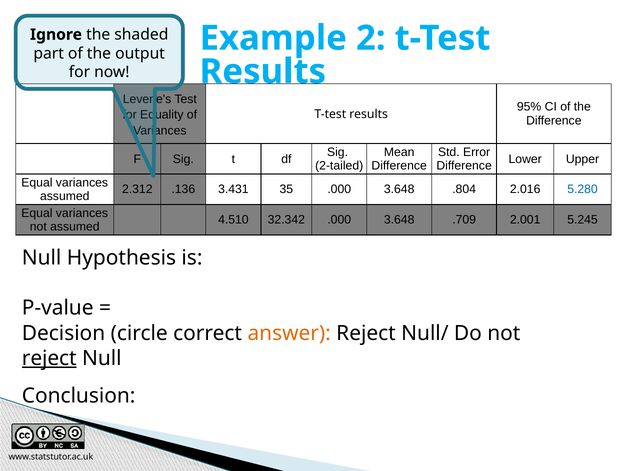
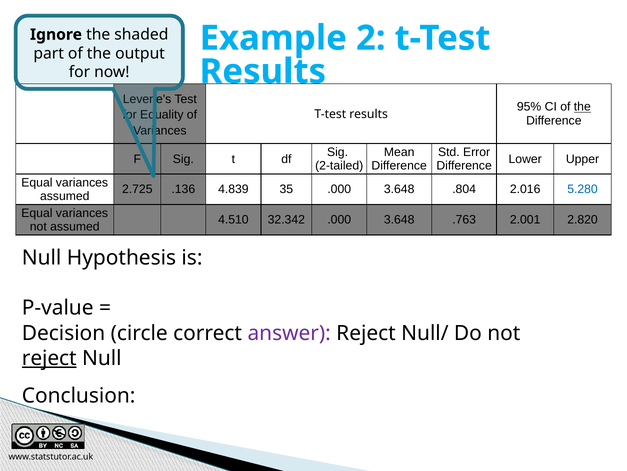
the underline: none -> present (582, 107)
2.312: 2.312 -> 2.725 (137, 189)
3.431: 3.431 -> 4.839 (233, 189)
.709: .709 -> .763 (464, 220)
5.245: 5.245 -> 2.820 (583, 220)
answer colour: orange -> purple (289, 333)
